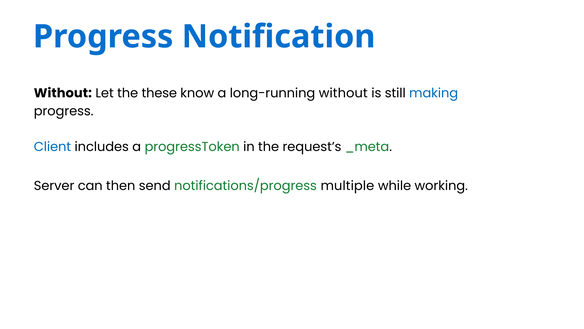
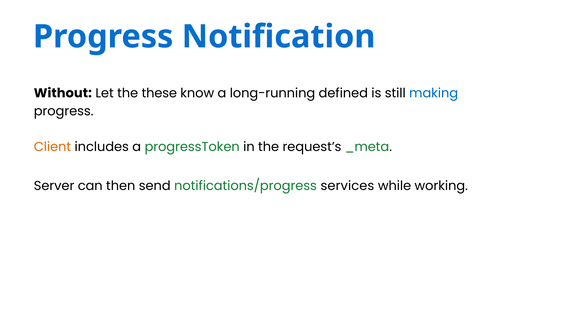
long-running without: without -> defined (343, 93)
Client colour: blue -> orange (52, 147)
multiple: multiple -> services (347, 185)
